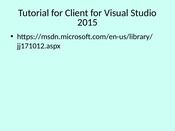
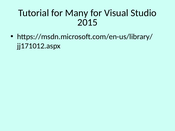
Client: Client -> Many (77, 13)
